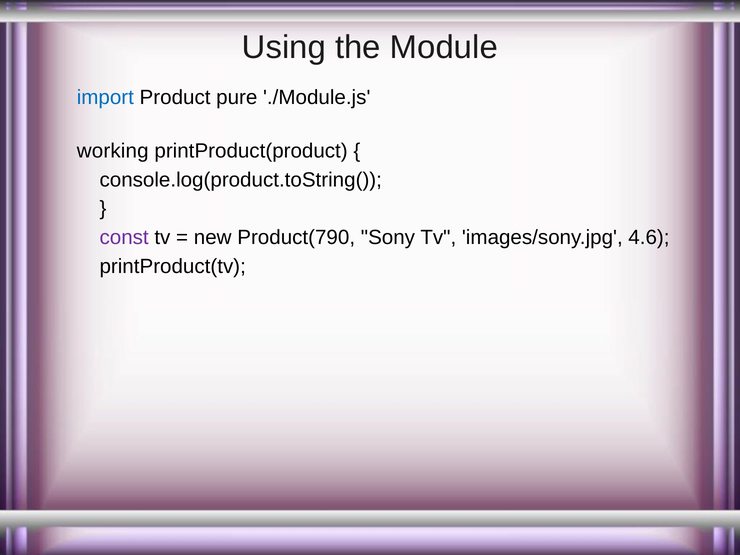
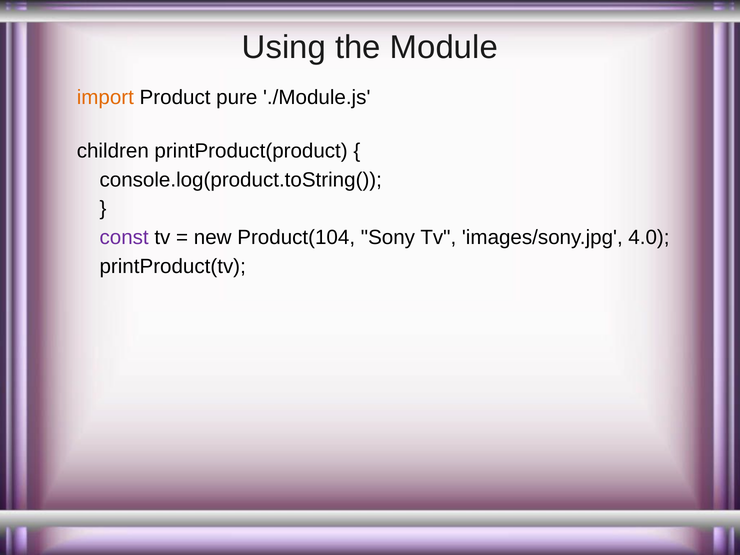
import colour: blue -> orange (105, 98)
working: working -> children (113, 151)
Product(790: Product(790 -> Product(104 (296, 237)
4.6: 4.6 -> 4.0 (649, 237)
